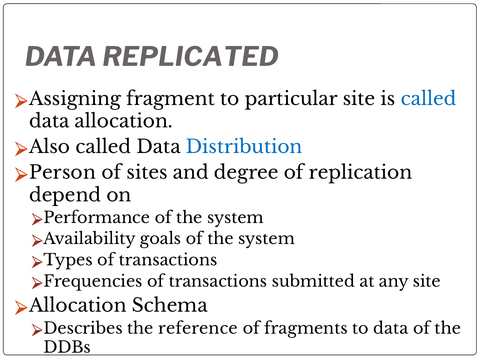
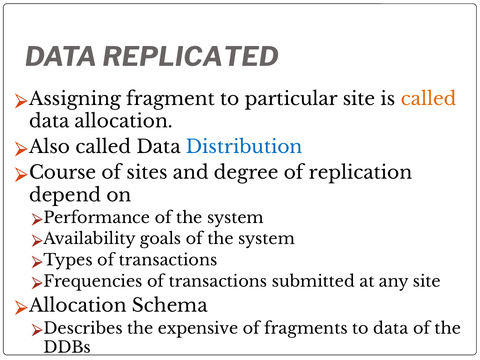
called colour: blue -> orange (429, 99)
Person: Person -> Course (63, 173)
reference: reference -> expensive (198, 328)
